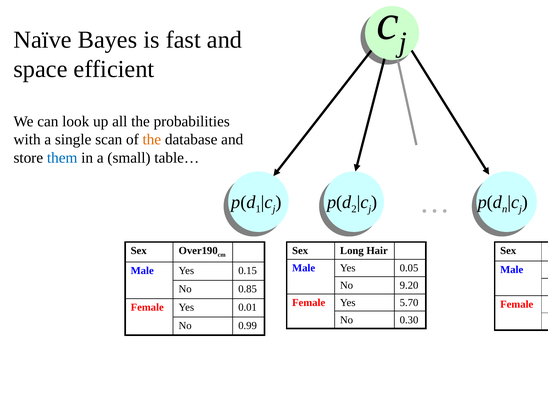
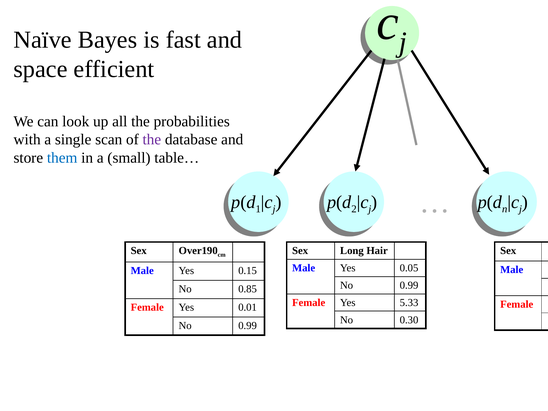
the colour: orange -> purple (152, 140)
9.20: 9.20 -> 0.99 (409, 285)
5.70: 5.70 -> 5.33 (409, 303)
